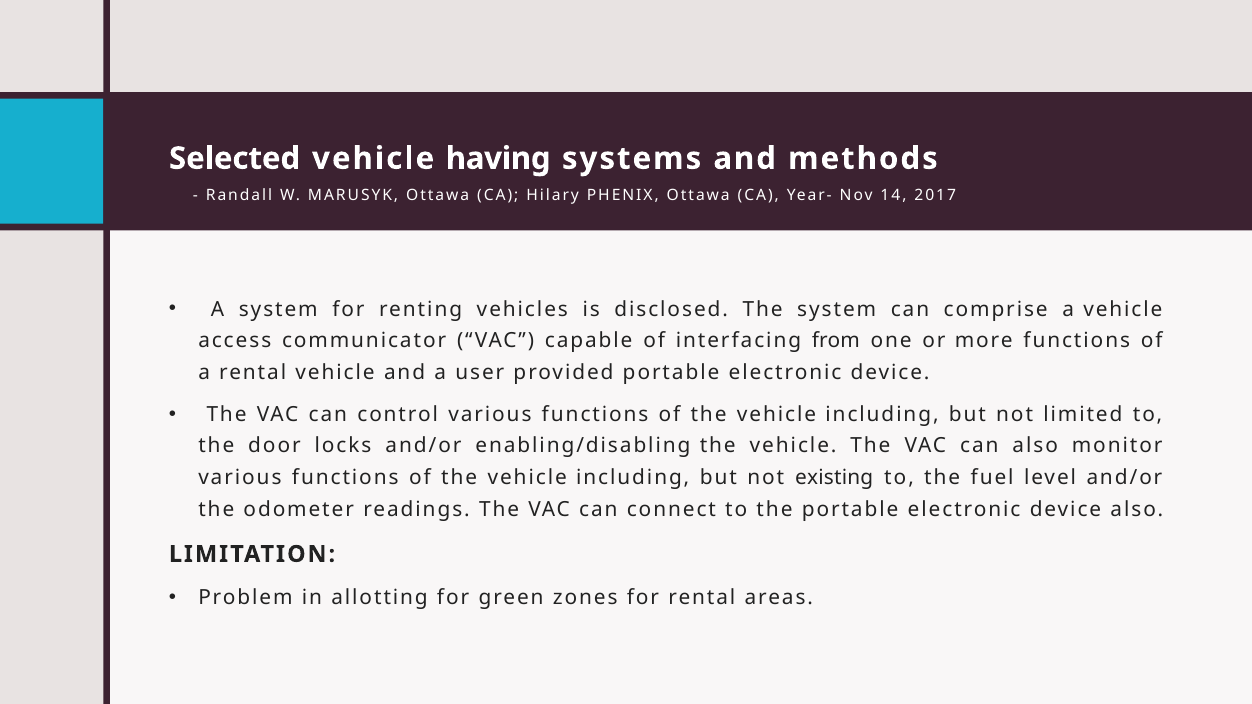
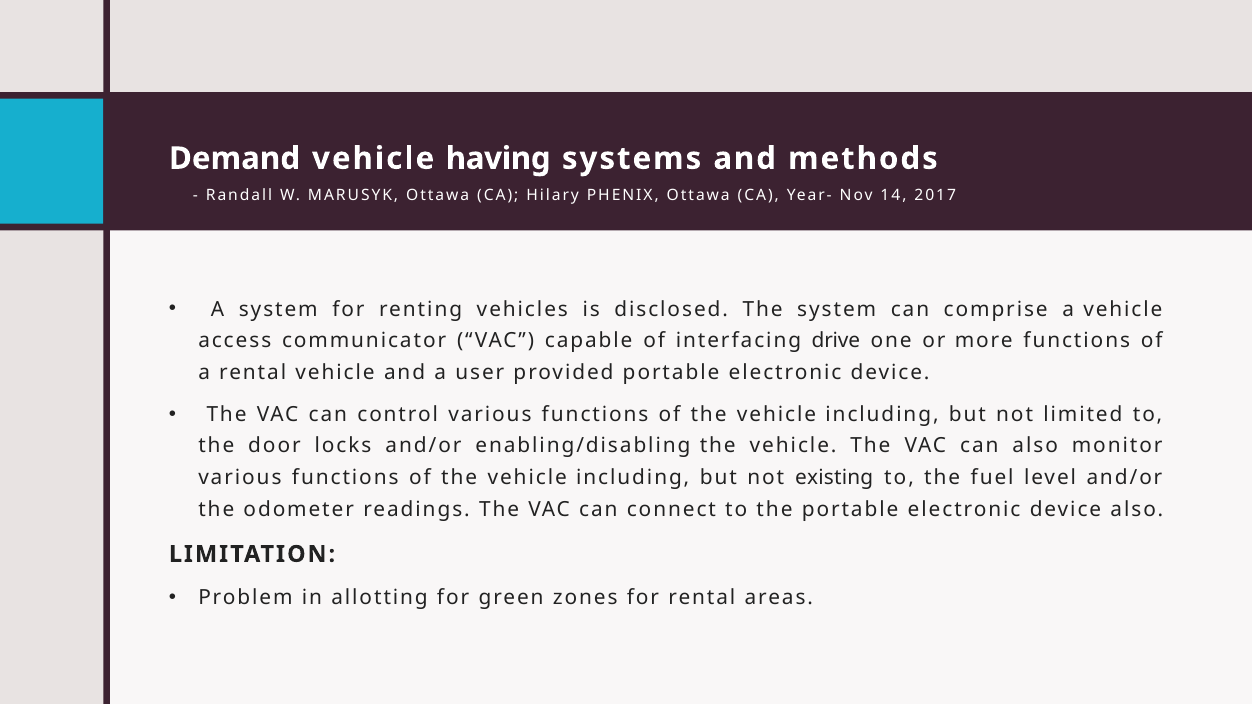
Selected: Selected -> Demand (235, 159)
from: from -> drive (836, 341)
